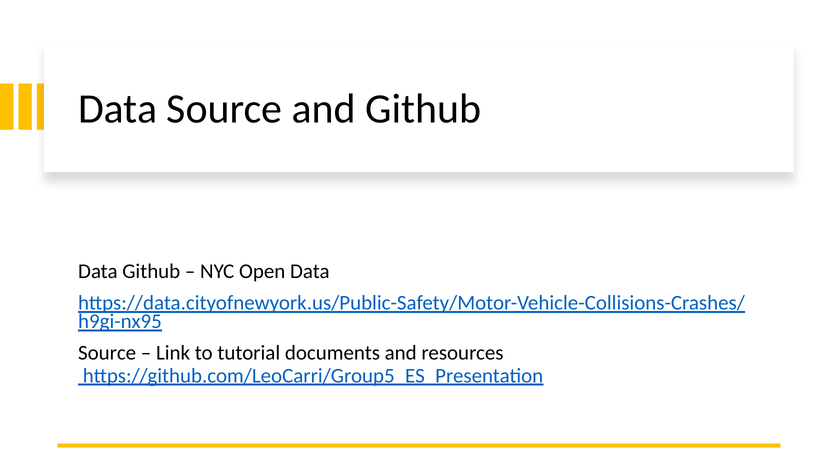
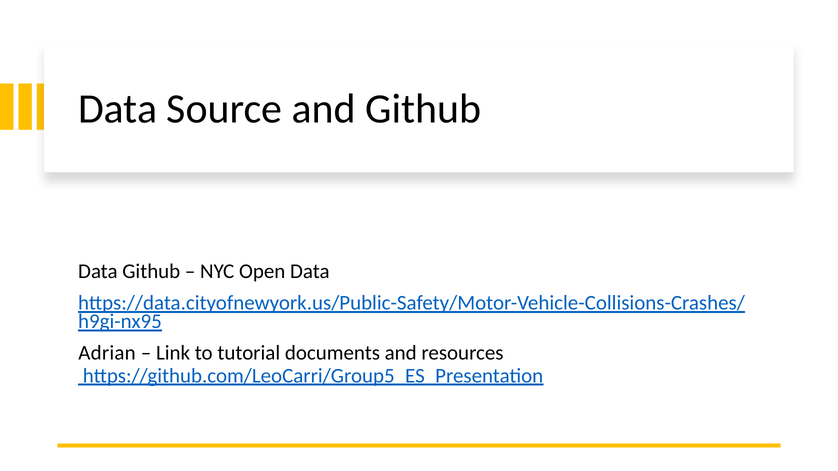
Source: Source -> Adrian (107, 353)
